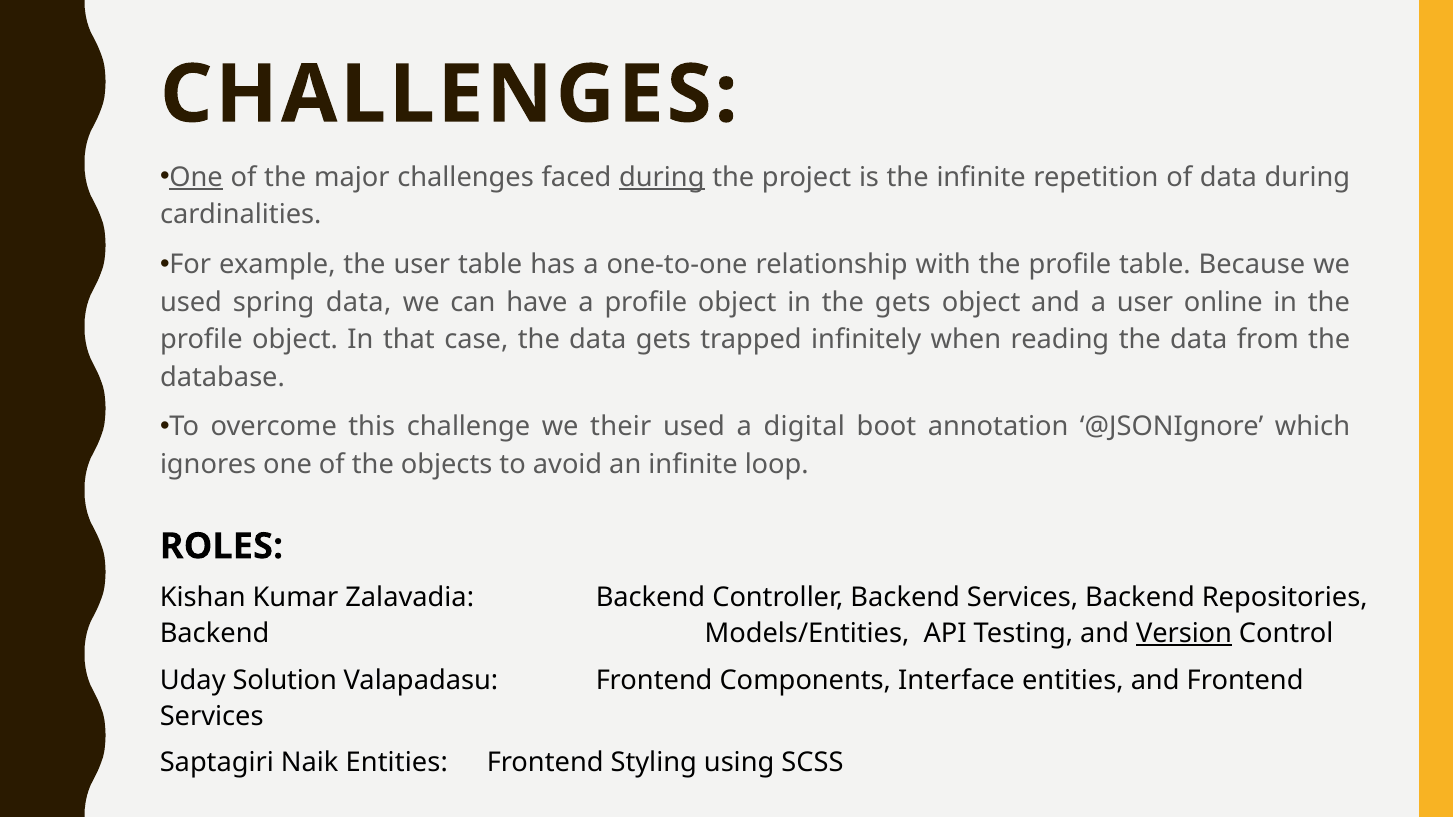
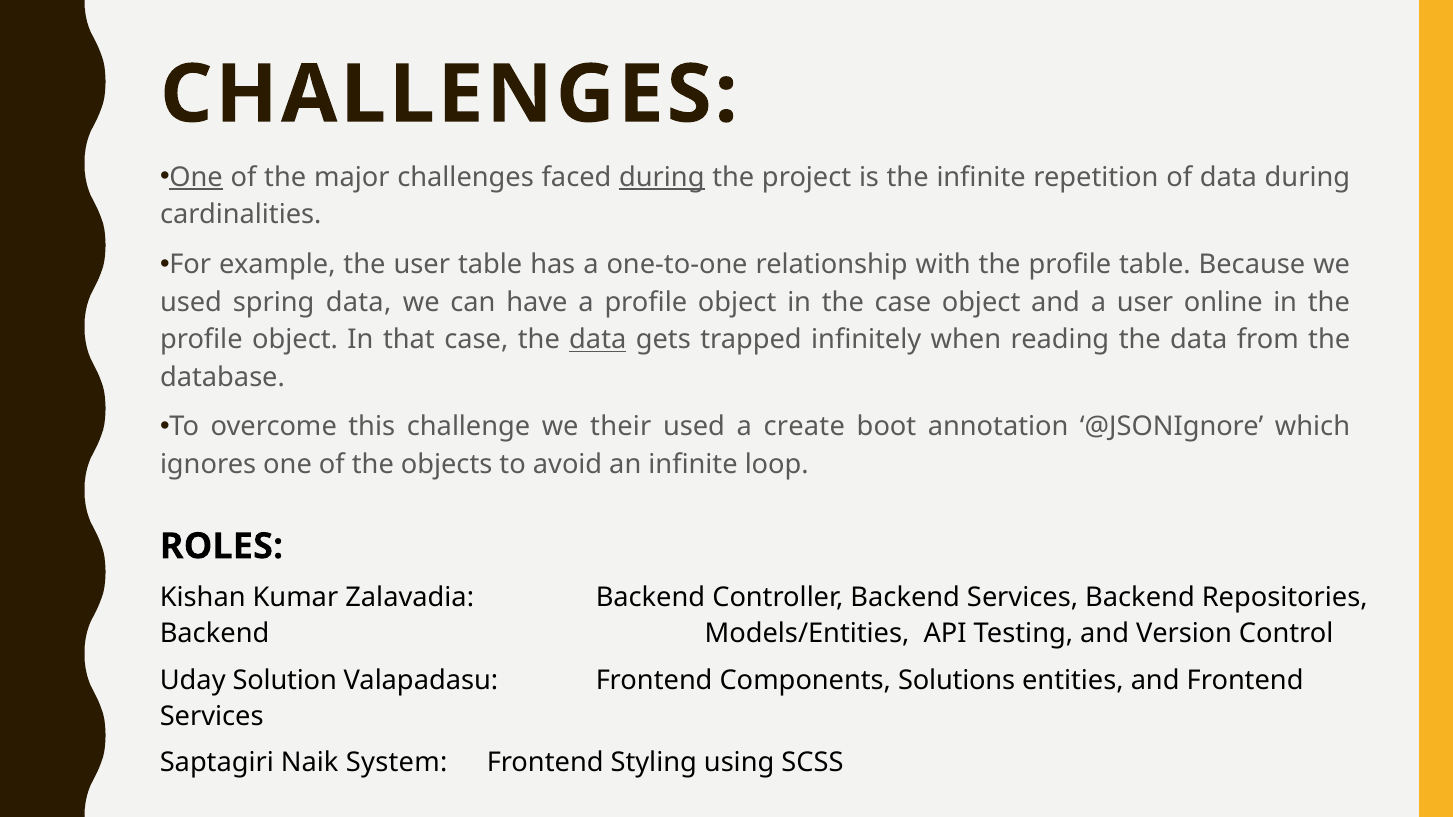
the gets: gets -> case (903, 302)
data underline: none -> present (598, 340)
digital: digital -> create (804, 427)
Version underline: present -> none (1184, 634)
Interface: Interface -> Solutions (957, 680)
Naik Entities: Entities -> System (397, 763)
